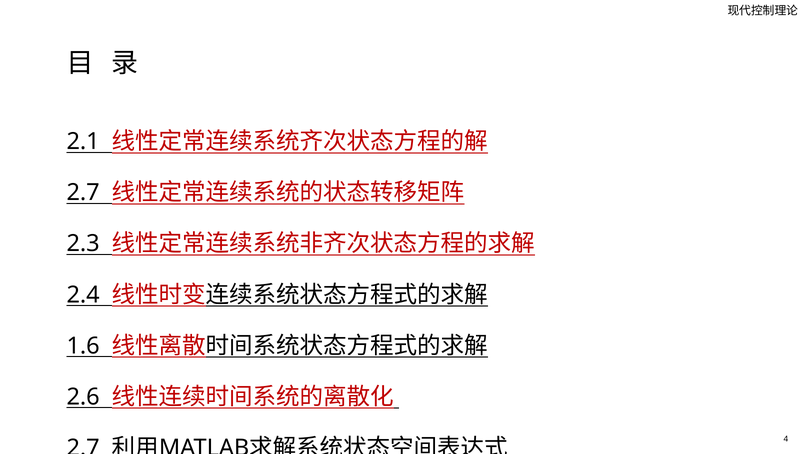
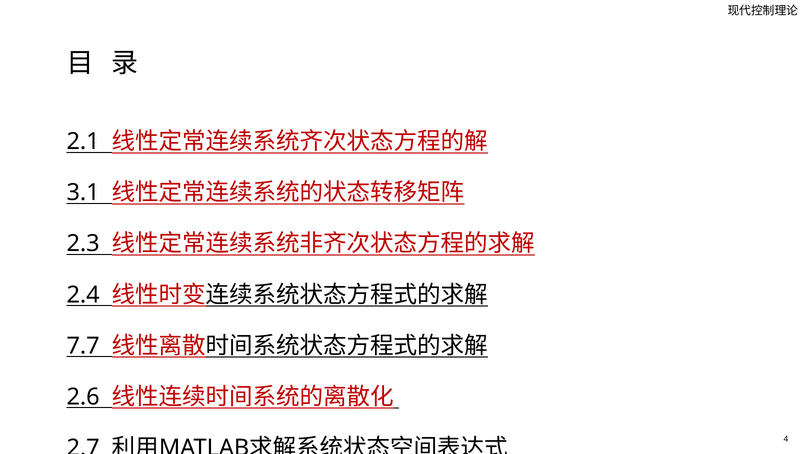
2.7: 2.7 -> 3.1 (83, 193)
1.6: 1.6 -> 7.7 (83, 346)
